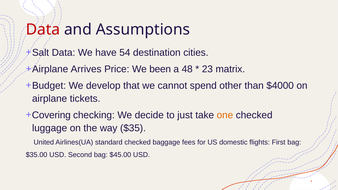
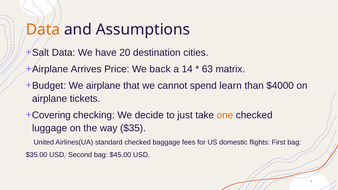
Data colour: red -> orange (43, 30)
54: 54 -> 20 (125, 53)
been: been -> back (160, 69)
48: 48 -> 14 (187, 69)
23: 23 -> 63 (207, 69)
We develop: develop -> airplane (103, 86)
other: other -> learn (231, 86)
